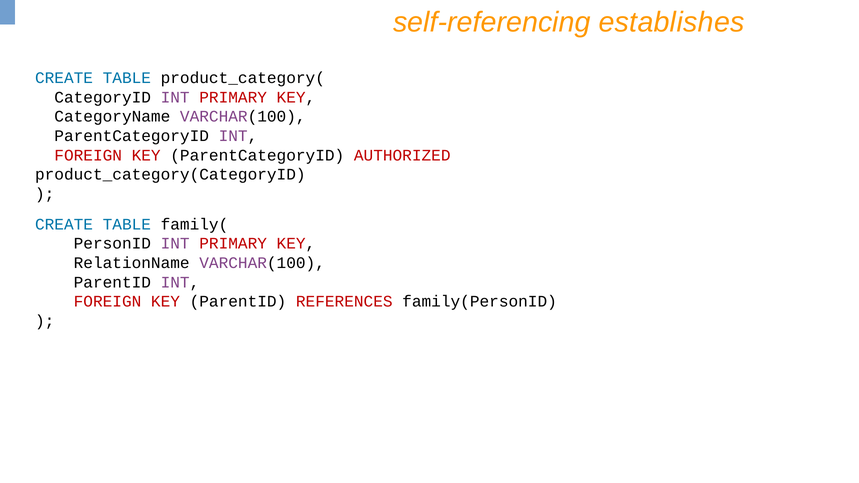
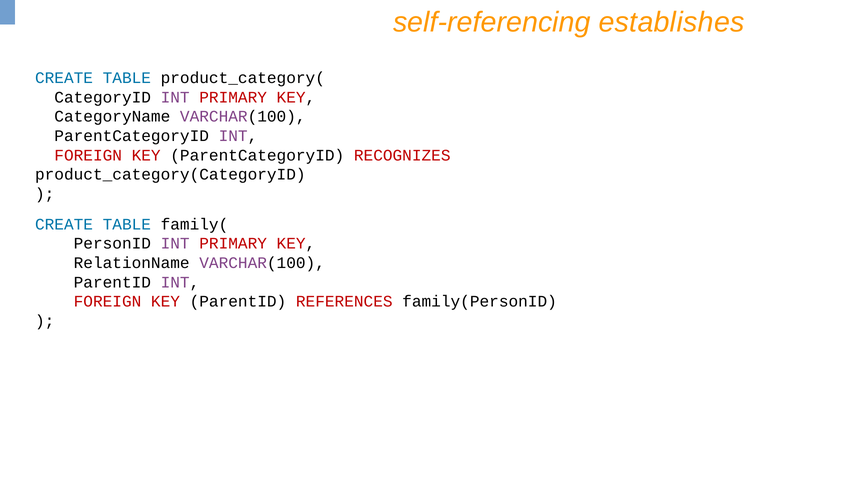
AUTHORIZED: AUTHORIZED -> RECOGNIZES (402, 155)
